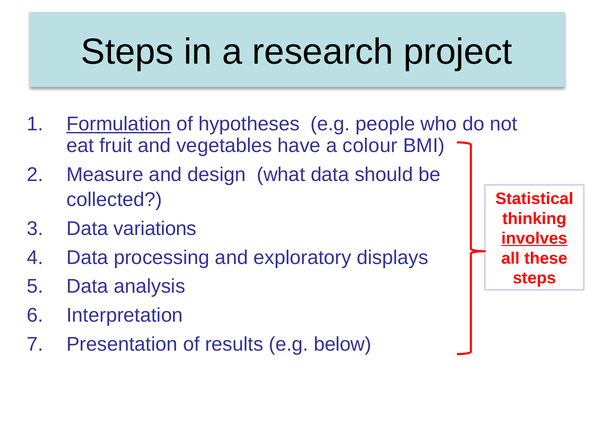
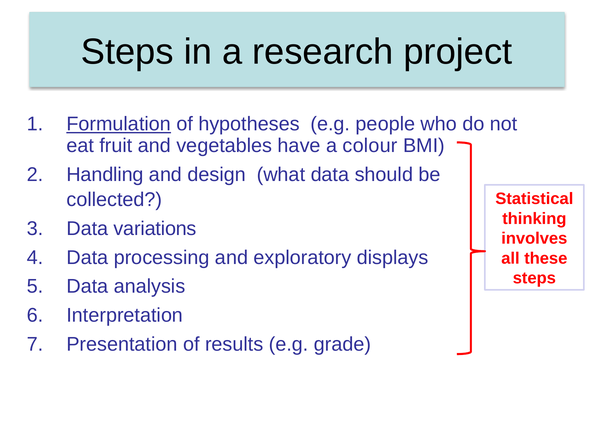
Measure: Measure -> Handling (105, 174)
involves underline: present -> none (534, 238)
below: below -> grade (343, 344)
